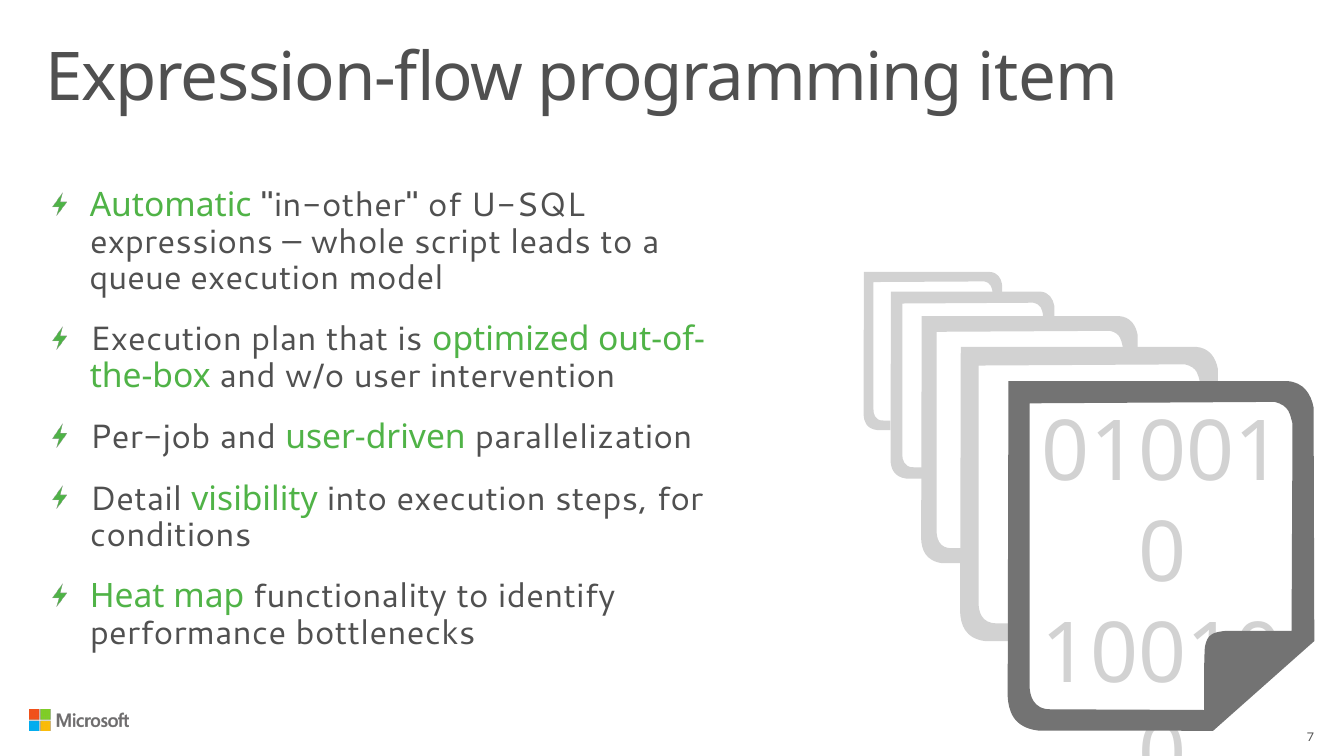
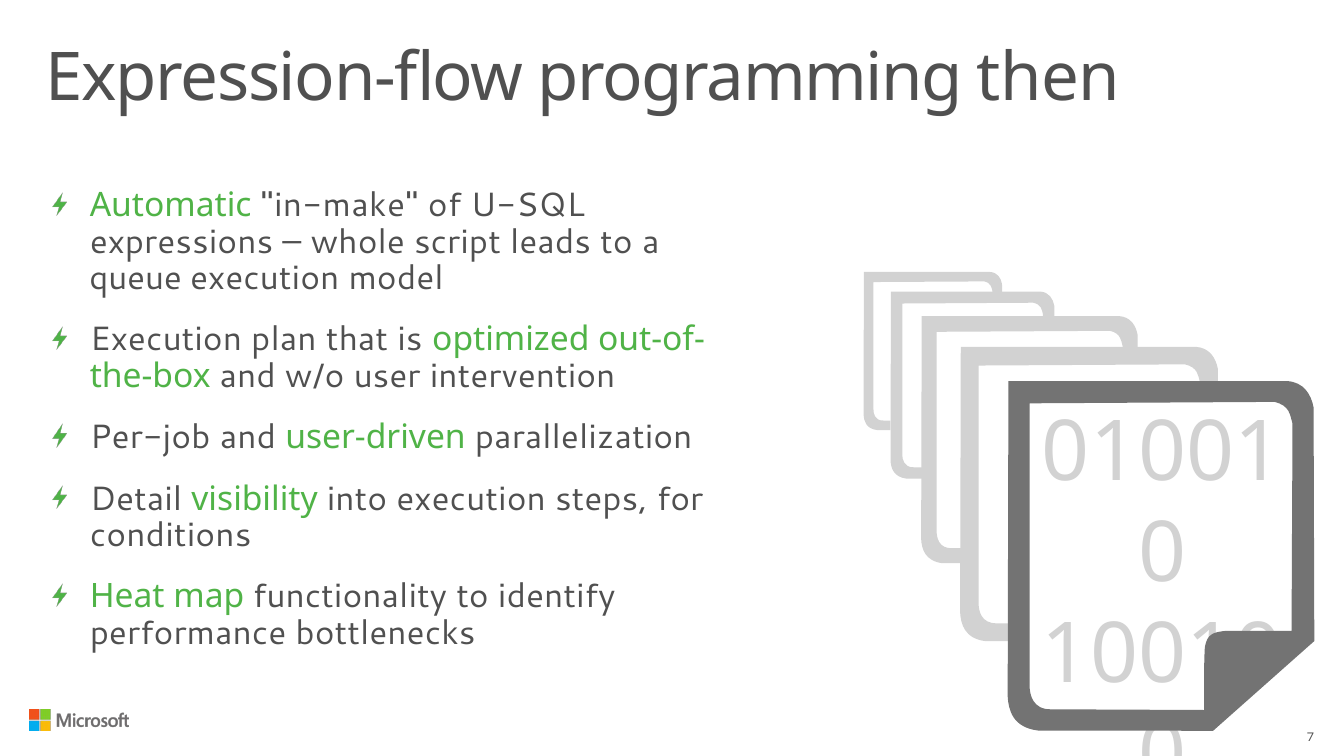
item: item -> then (1048, 78)
in-other: in-other -> in-make (340, 206)
